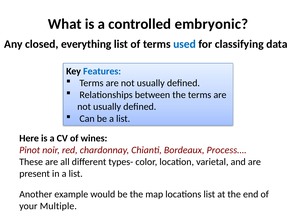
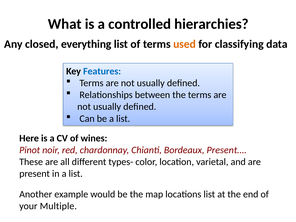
embryonic: embryonic -> hierarchies (211, 24)
used colour: blue -> orange (185, 44)
Process…: Process… -> Present… (227, 150)
